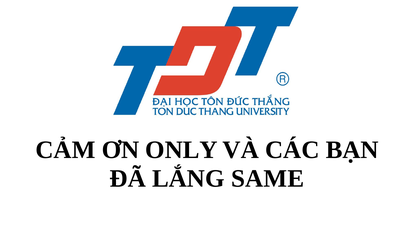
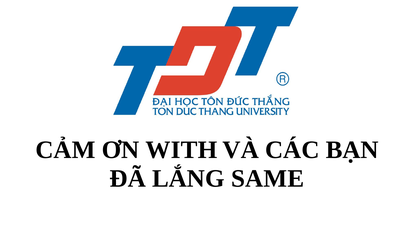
ONLY: ONLY -> WITH (181, 150)
